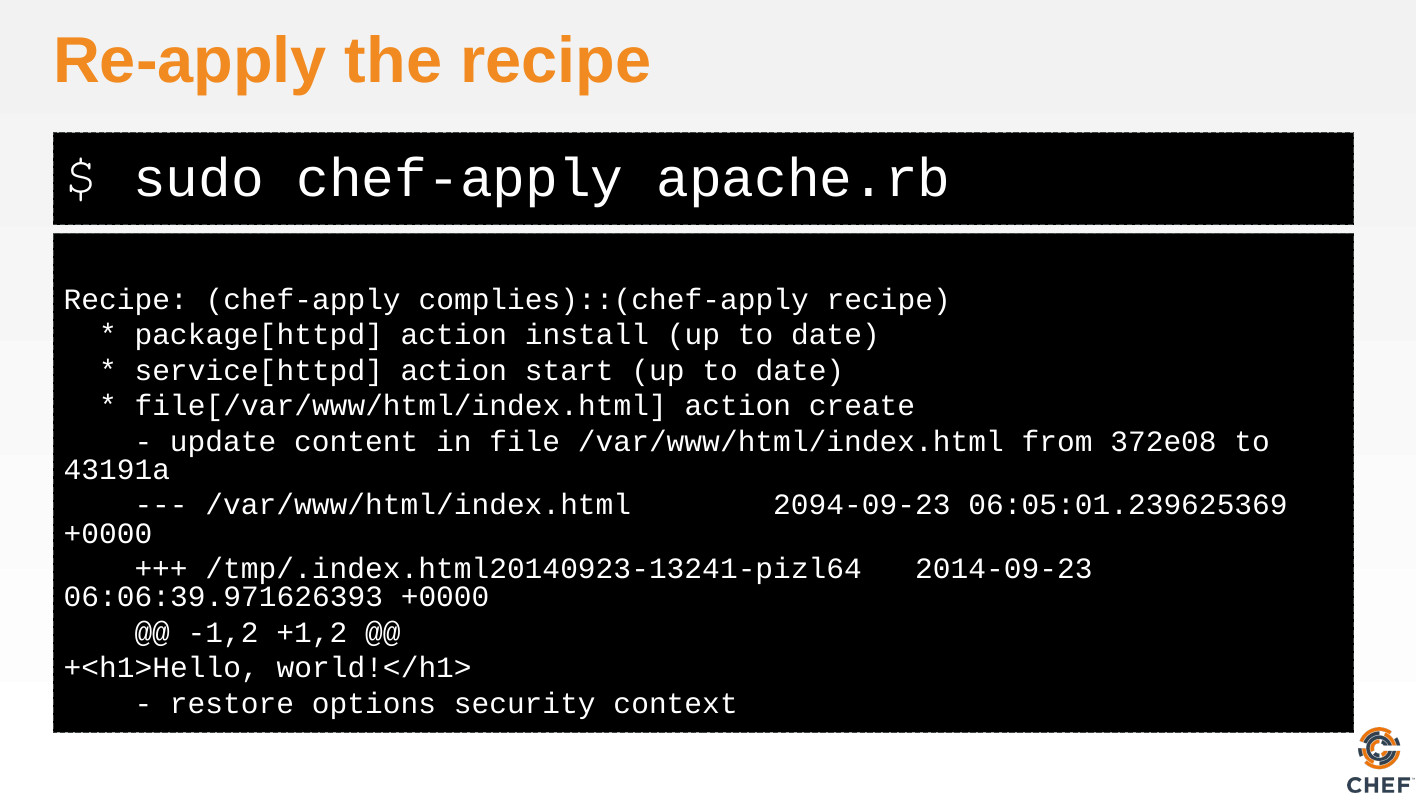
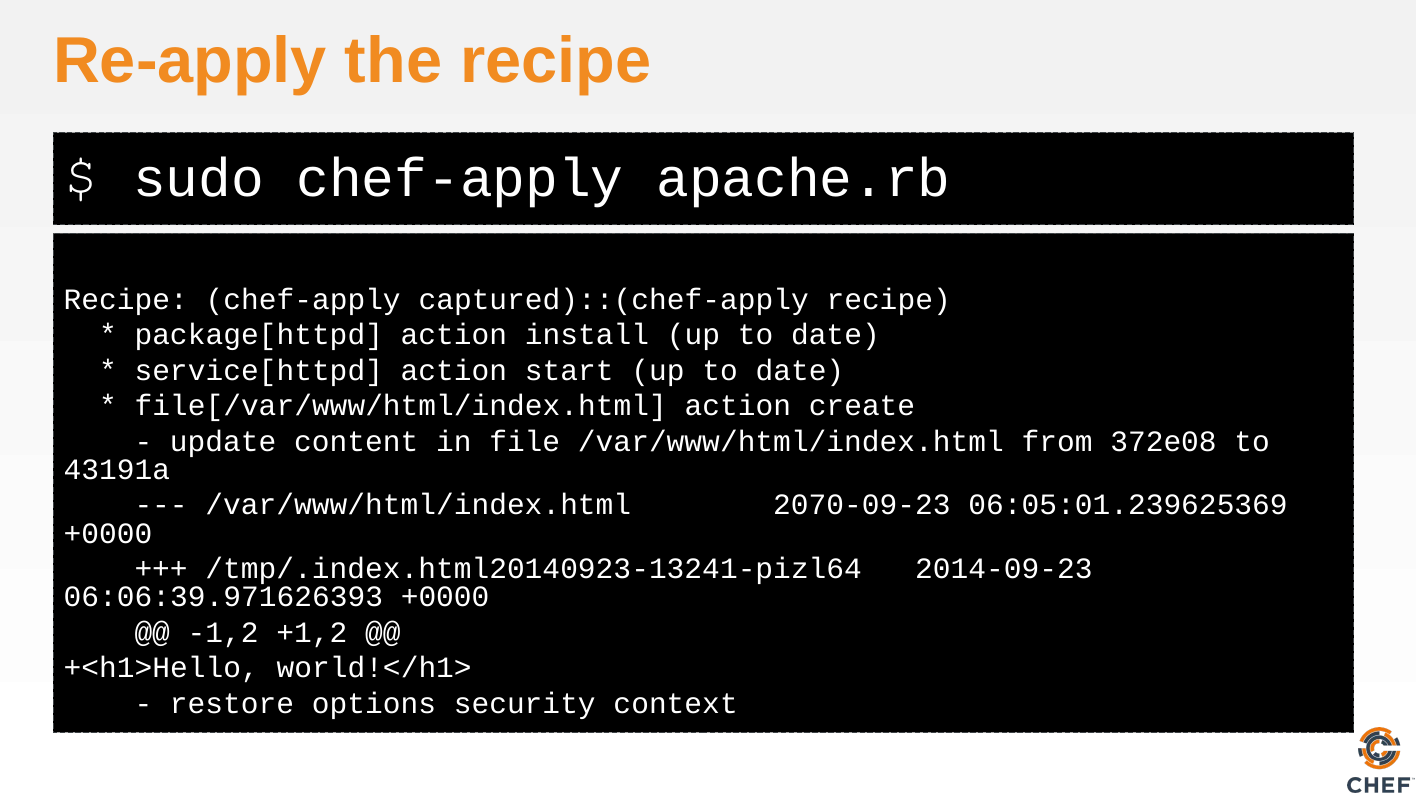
complies)::(chef-apply: complies)::(chef-apply -> captured)::(chef-apply (614, 300)
2094-09-23: 2094-09-23 -> 2070-09-23 (862, 505)
